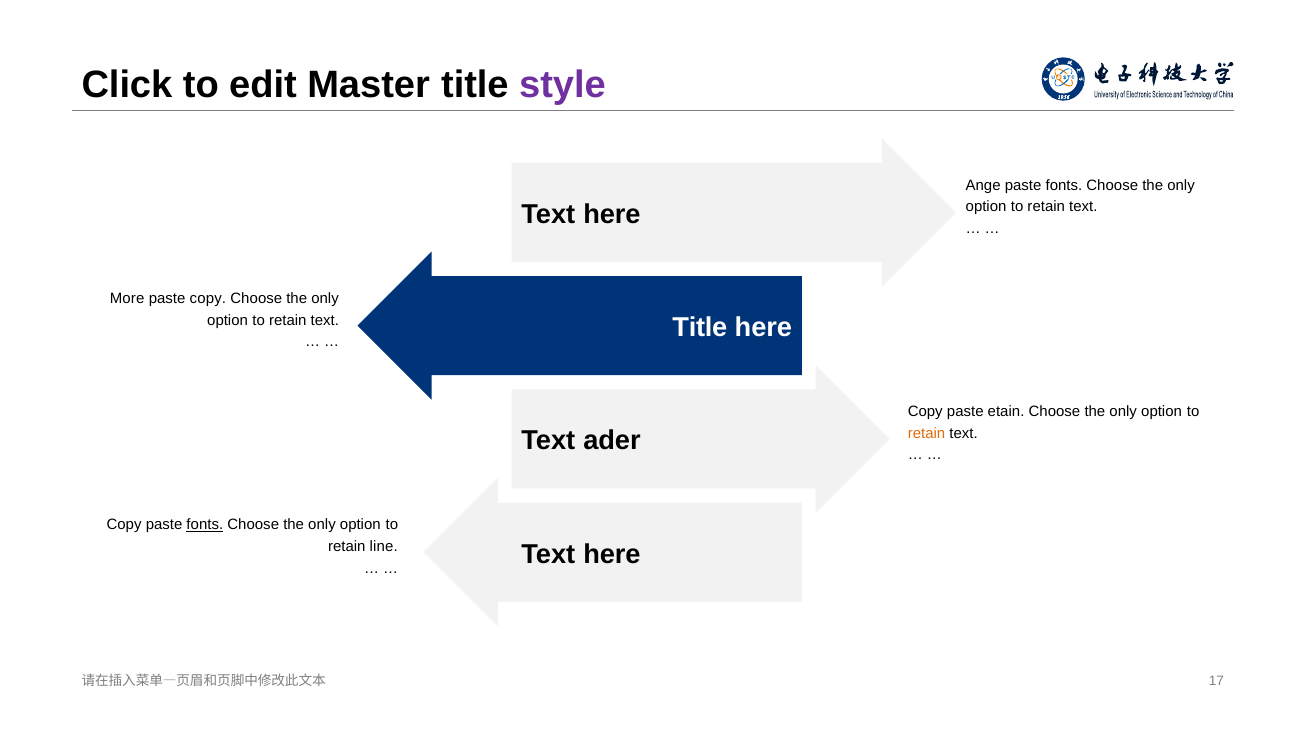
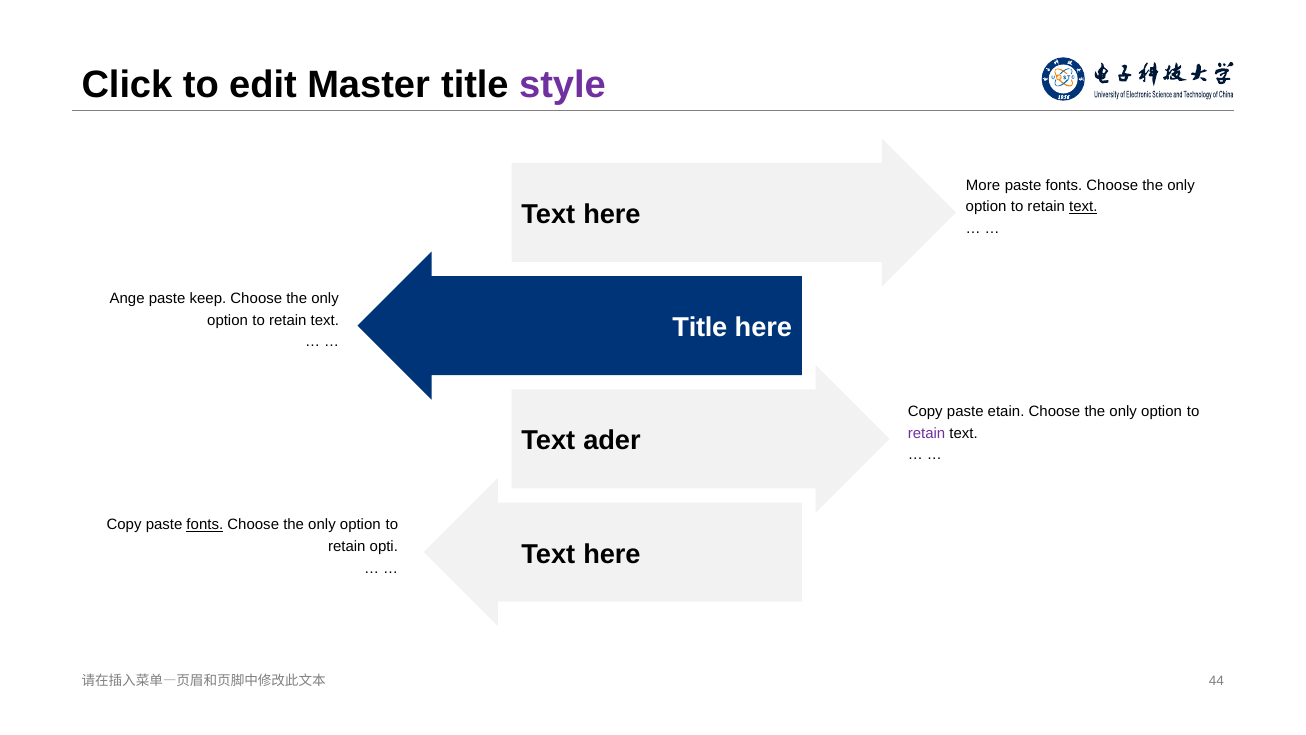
Ange: Ange -> More (983, 185)
text underline: none -> present (1083, 207)
More: More -> Ange (127, 298)
paste copy: copy -> keep (208, 298)
retain colour: orange -> purple (927, 433)
line: line -> opti (384, 546)
17: 17 -> 44 (1216, 680)
